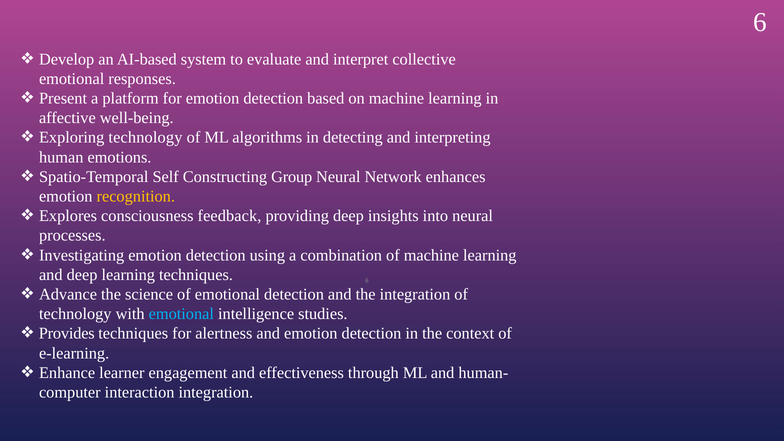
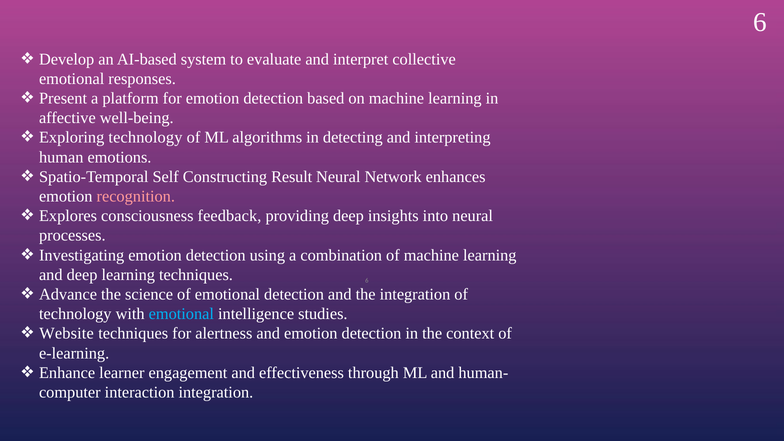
Group: Group -> Result (292, 177)
recognition colour: yellow -> pink (136, 196)
Provides: Provides -> Website (67, 334)
